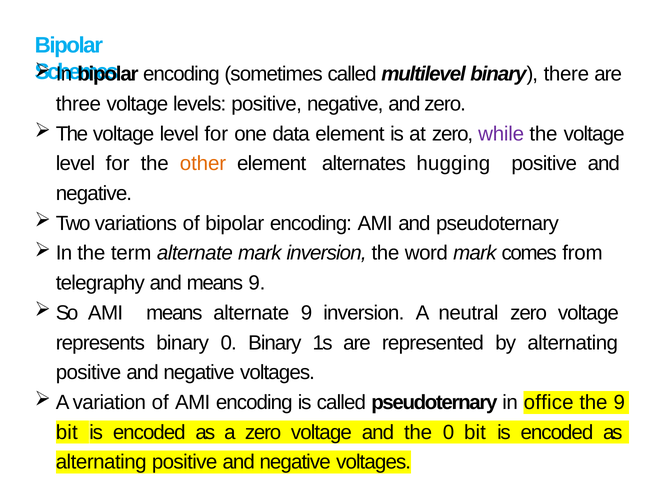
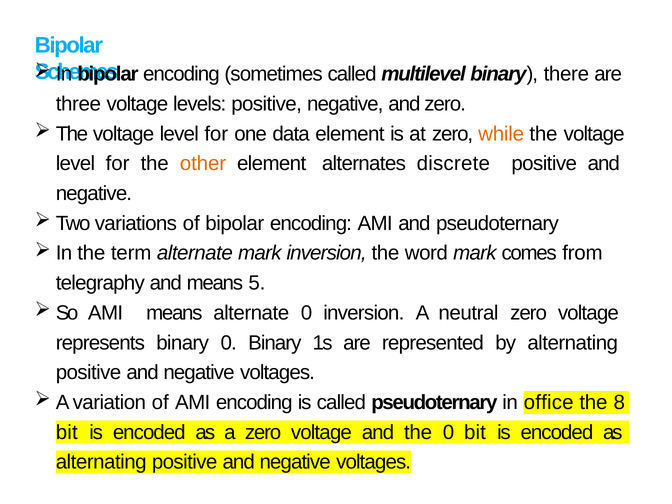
while colour: purple -> orange (501, 134)
hugging: hugging -> discrete (453, 164)
means 9: 9 -> 5 (257, 283)
alternate 9: 9 -> 0 (307, 313)
the 9: 9 -> 8 (619, 403)
